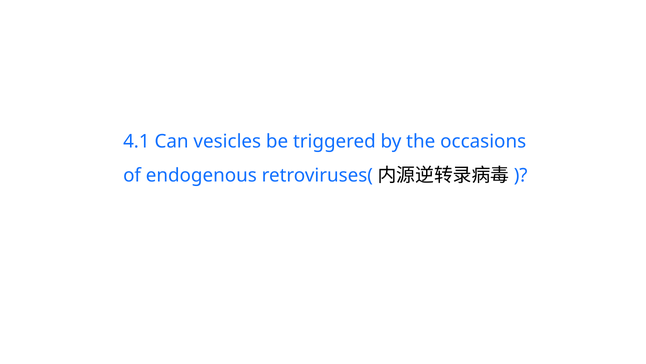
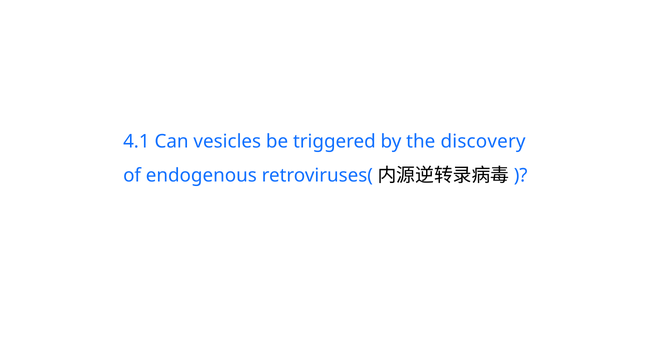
occasions: occasions -> discovery (483, 141)
